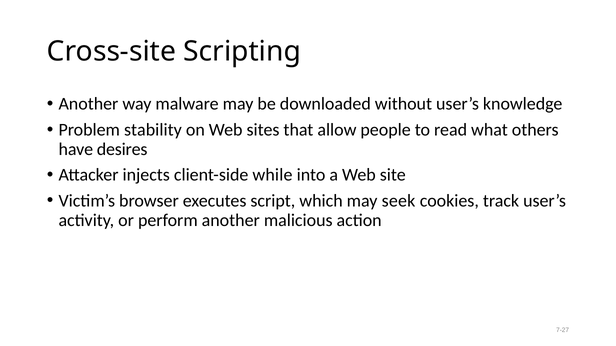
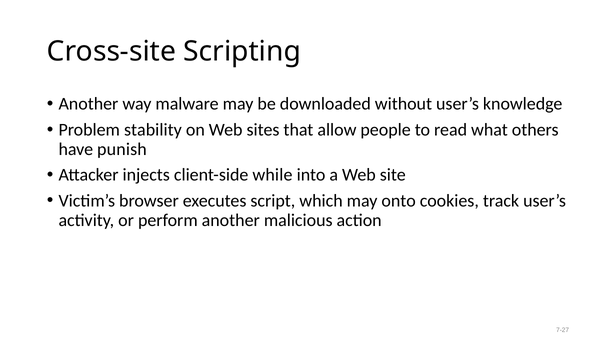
desires: desires -> punish (122, 149)
seek: seek -> onto (399, 201)
